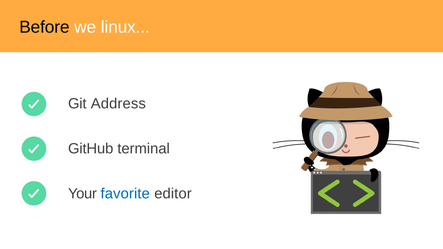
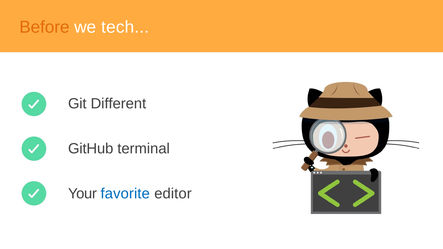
Before colour: black -> orange (44, 27)
linux: linux -> tech (125, 27)
Address: Address -> Different (118, 104)
